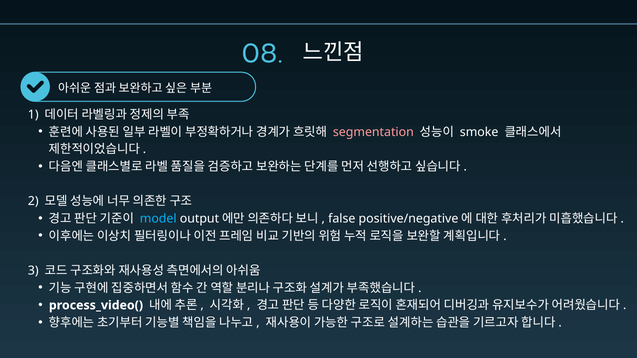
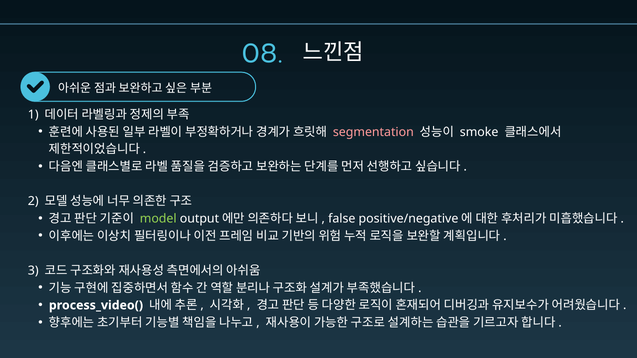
model colour: light blue -> light green (158, 219)
